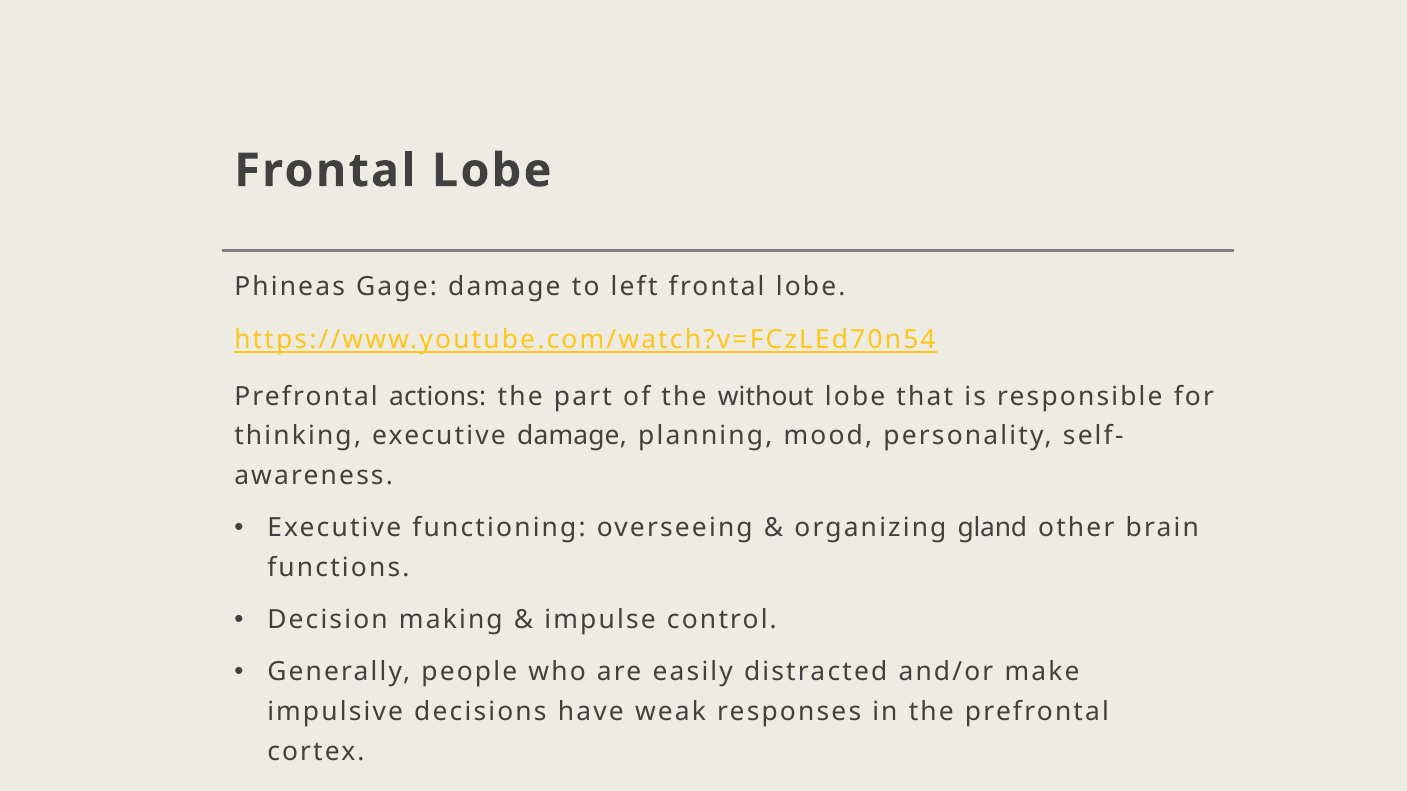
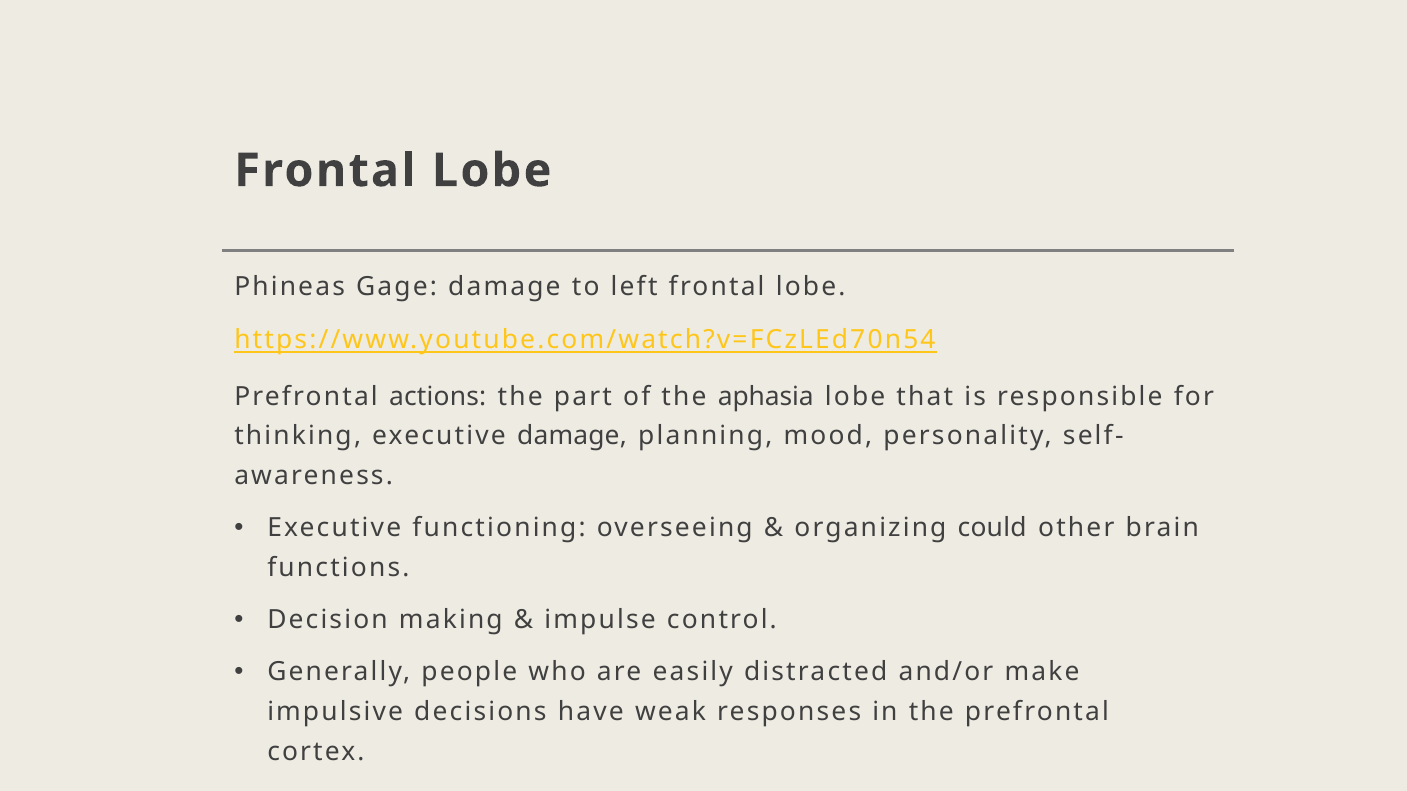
without: without -> aphasia (766, 397)
gland: gland -> could (992, 528)
